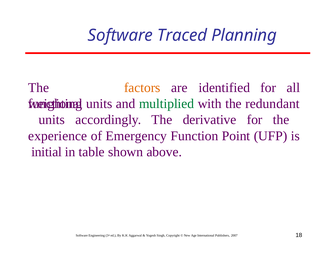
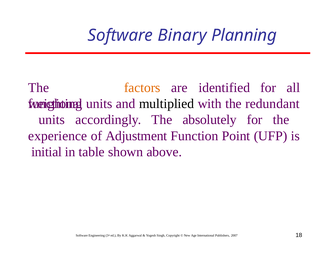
Traced: Traced -> Binary (182, 35)
multiplied colour: green -> black (167, 104)
derivative: derivative -> absolutely (210, 120)
Emergency: Emergency -> Adjustment (136, 136)
